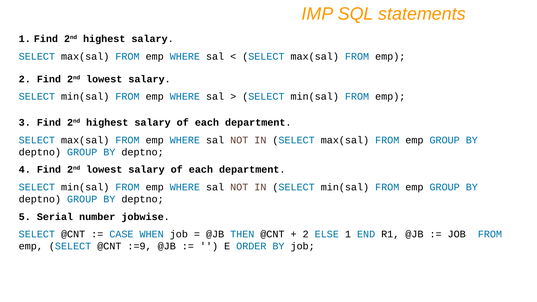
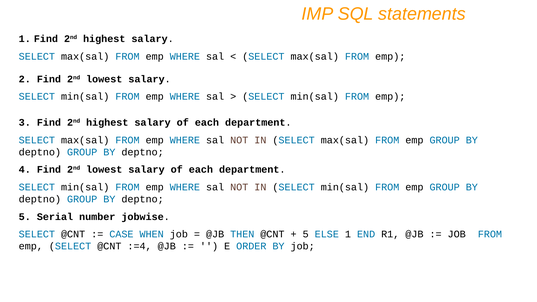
2: 2 -> 5 (306, 234)
:=9: :=9 -> :=4 (140, 246)
